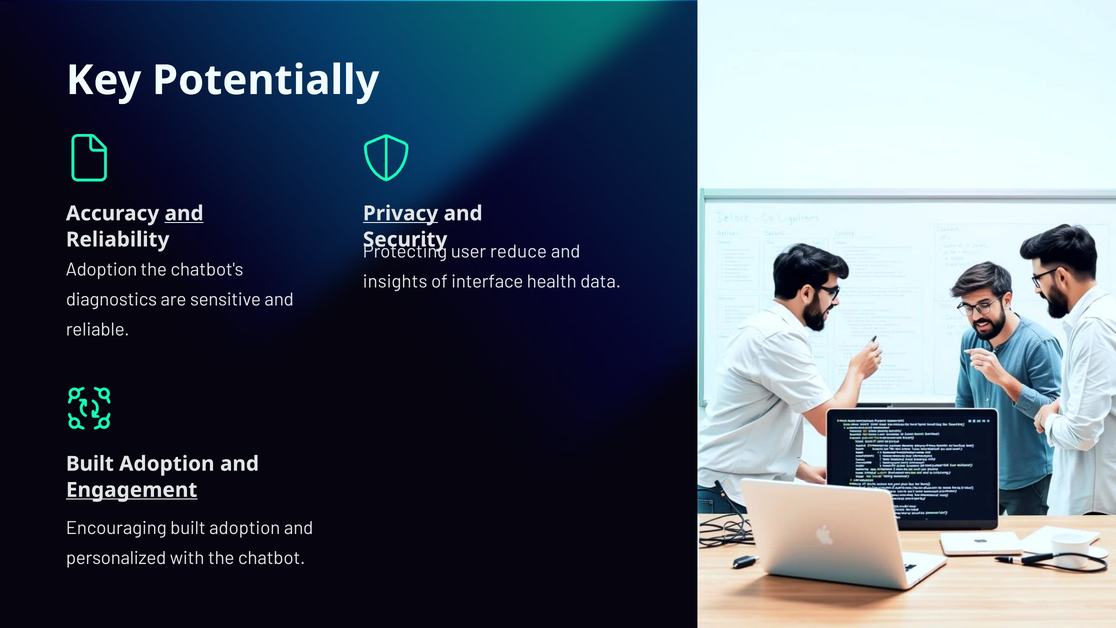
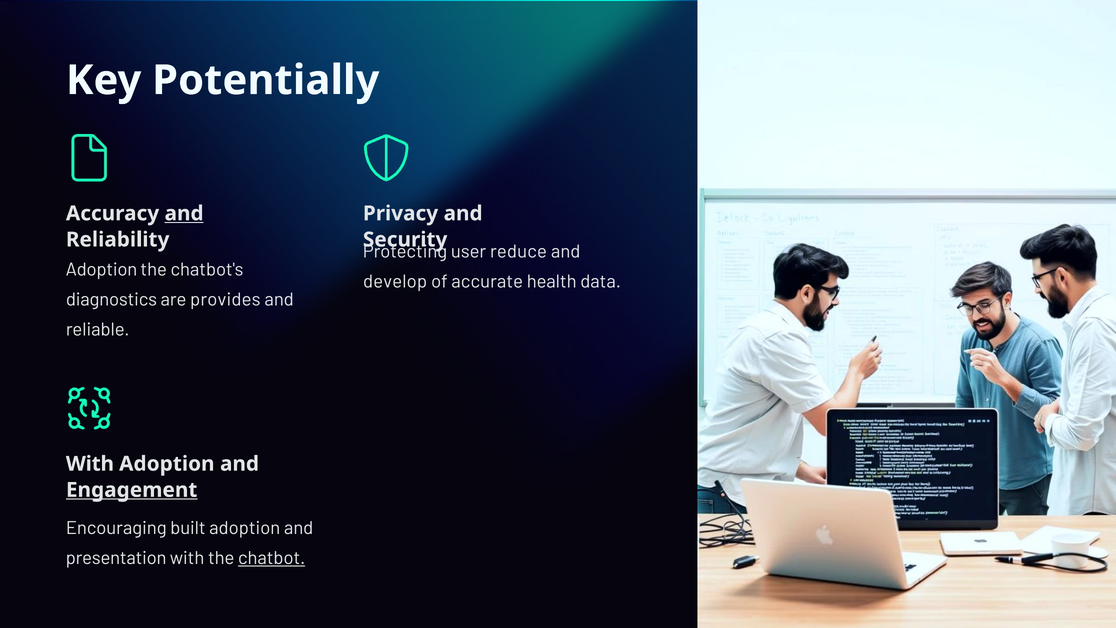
Privacy underline: present -> none (400, 213)
insights: insights -> develop (395, 281)
interface: interface -> accurate (487, 281)
sensitive: sensitive -> provides (225, 300)
Built: Built -> With (90, 464)
personalized: personalized -> presentation (116, 558)
chatbot underline: none -> present (272, 558)
